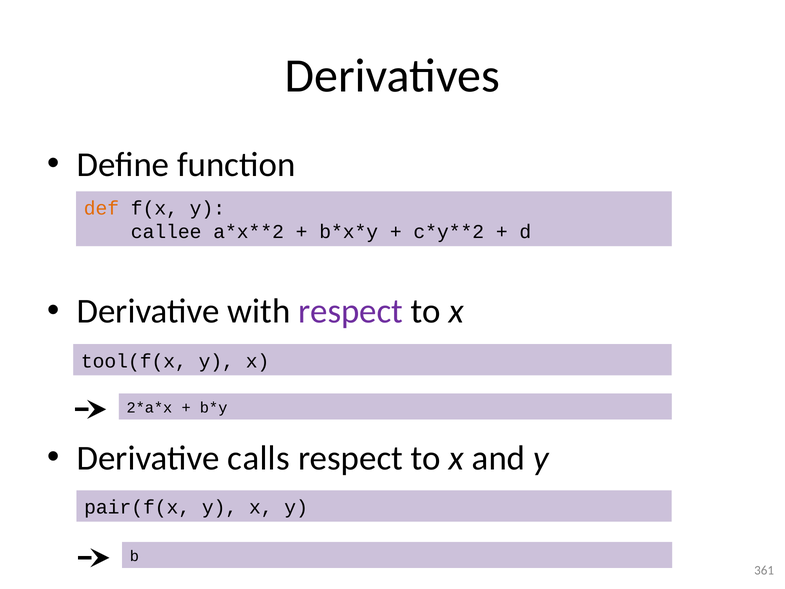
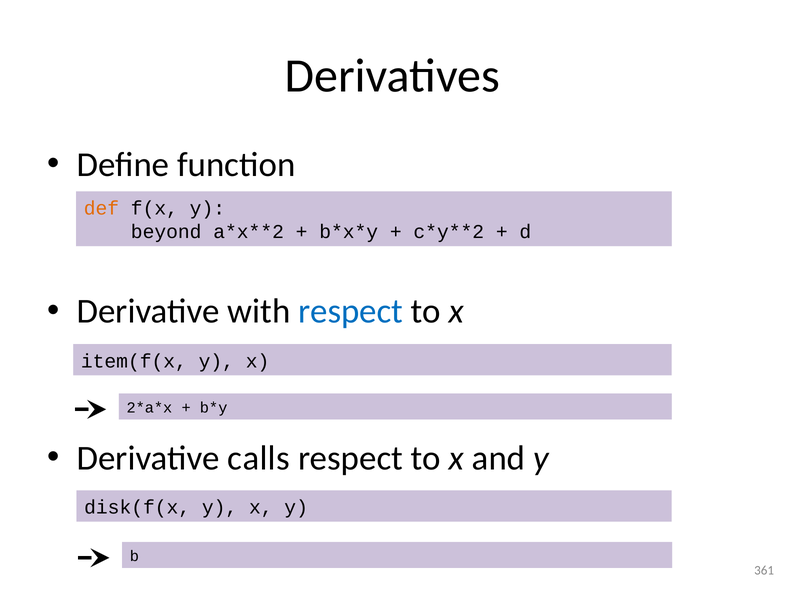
callee: callee -> beyond (166, 232)
respect colour: purple -> blue (351, 311)
tool(f(x: tool(f(x -> item(f(x (134, 361)
pair(f(x: pair(f(x -> disk(f(x (137, 507)
